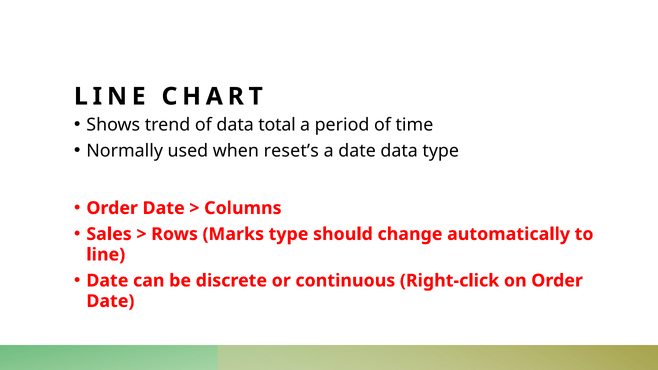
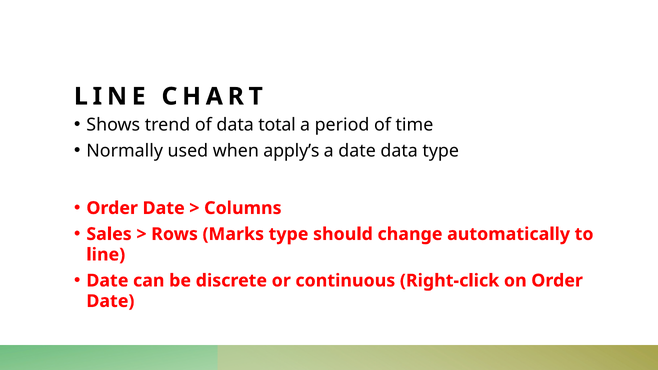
reset’s: reset’s -> apply’s (291, 151)
